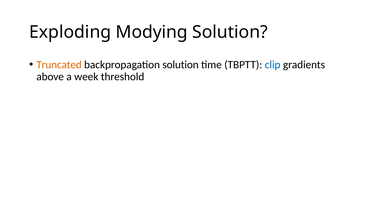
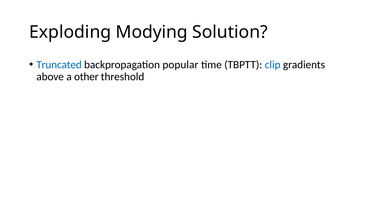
Truncated colour: orange -> blue (59, 65)
backpropagation solution: solution -> popular (180, 65)
week: week -> other (86, 77)
